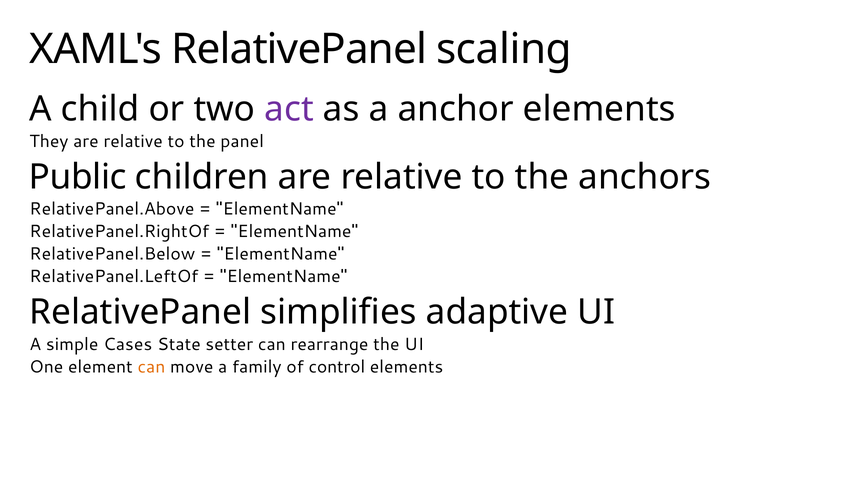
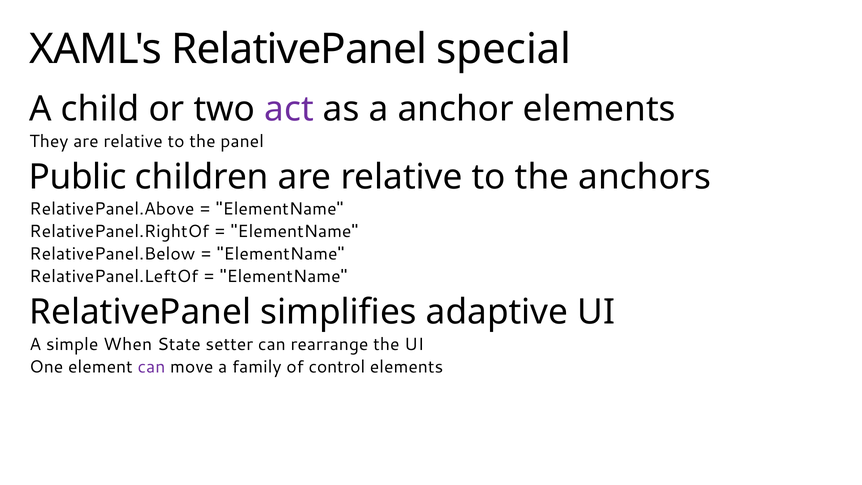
scaling: scaling -> special (504, 49)
Cases: Cases -> When (128, 344)
can colour: orange -> purple (151, 367)
